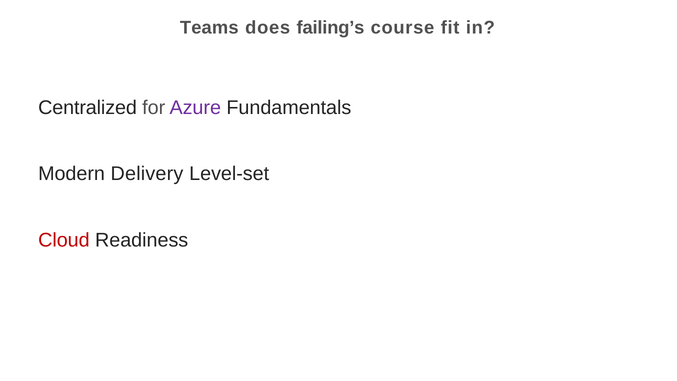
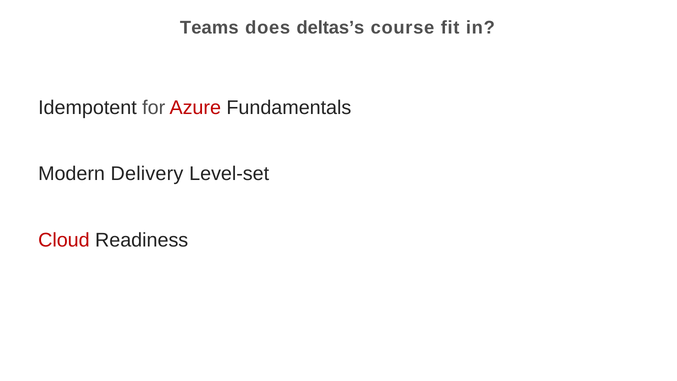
failing’s: failing’s -> deltas’s (330, 28)
Centralized: Centralized -> Idempotent (87, 107)
Azure colour: purple -> red (195, 107)
